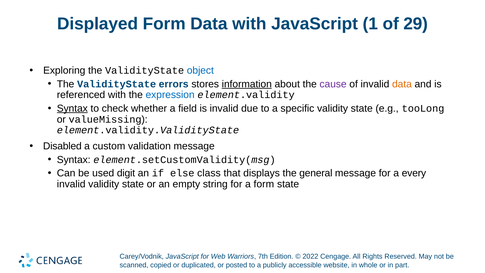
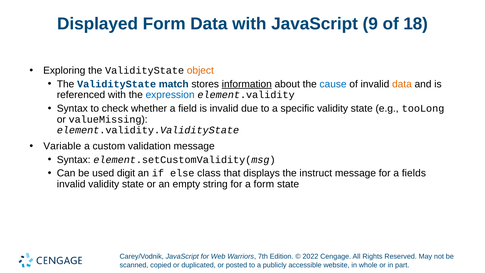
1: 1 -> 9 (370, 24)
29: 29 -> 18 (416, 24)
object colour: blue -> orange (200, 71)
errors: errors -> match (174, 84)
cause colour: purple -> blue (333, 84)
Syntax underline: present -> none (72, 108)
Disabled: Disabled -> Variable (62, 146)
general: general -> instruct (316, 173)
every: every -> fields (414, 173)
